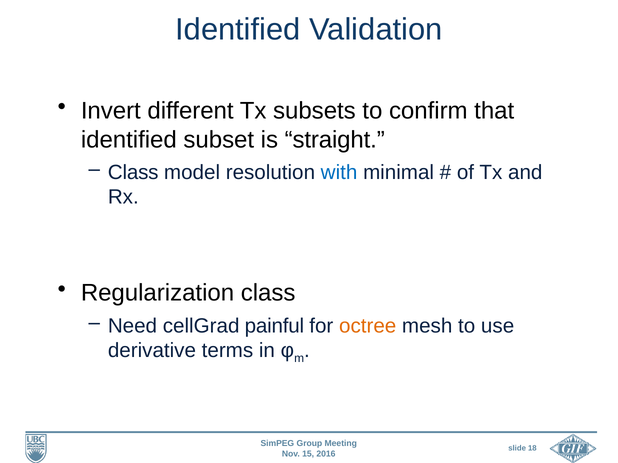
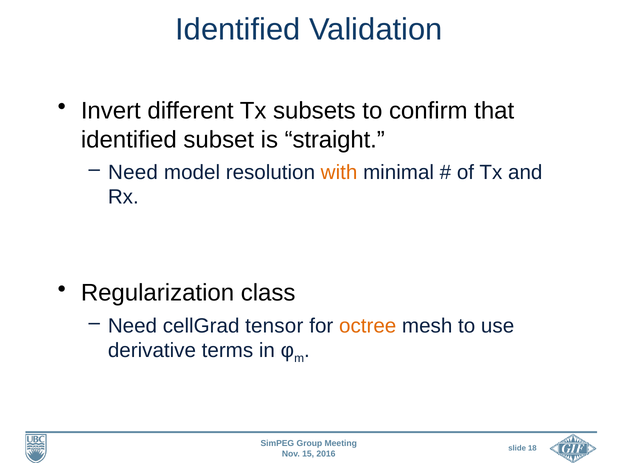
Class: Class -> Need (133, 173)
with colour: blue -> orange (339, 173)
painful: painful -> tensor (274, 326)
